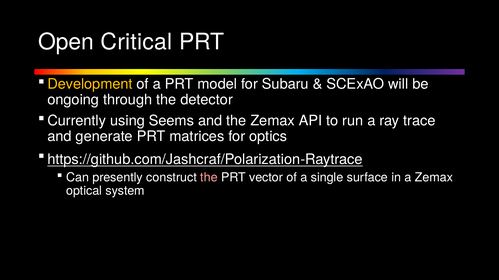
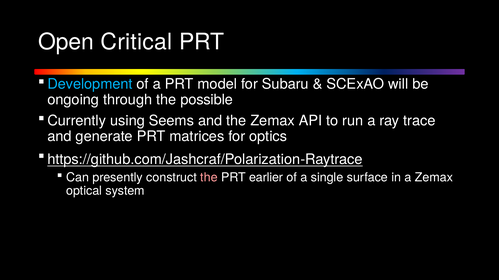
Development colour: yellow -> light blue (90, 84)
detector: detector -> possible (207, 100)
vector: vector -> earlier (266, 178)
